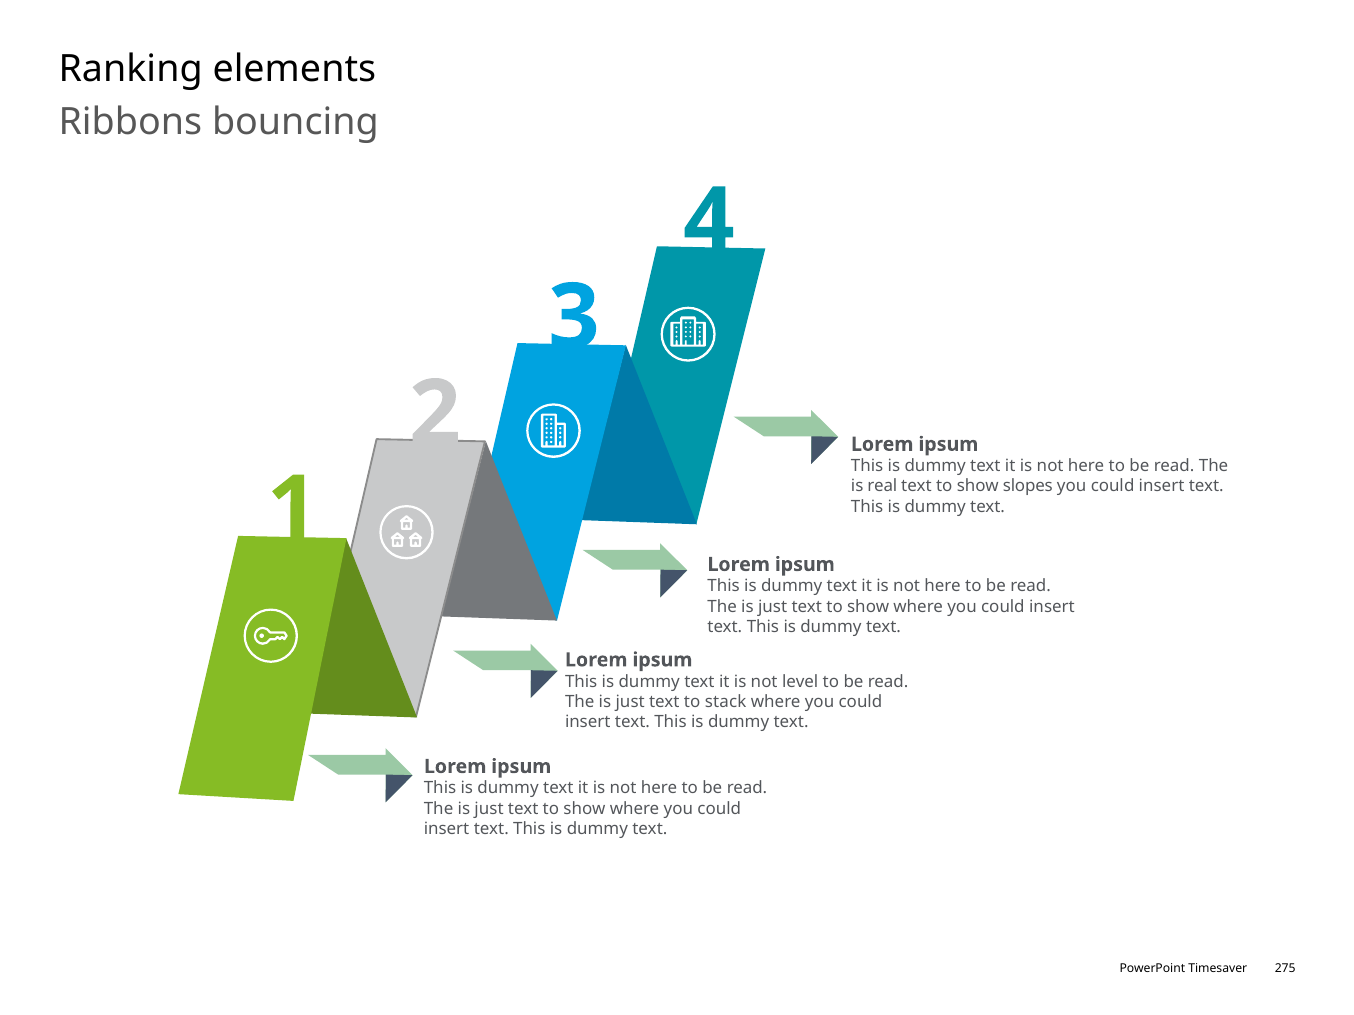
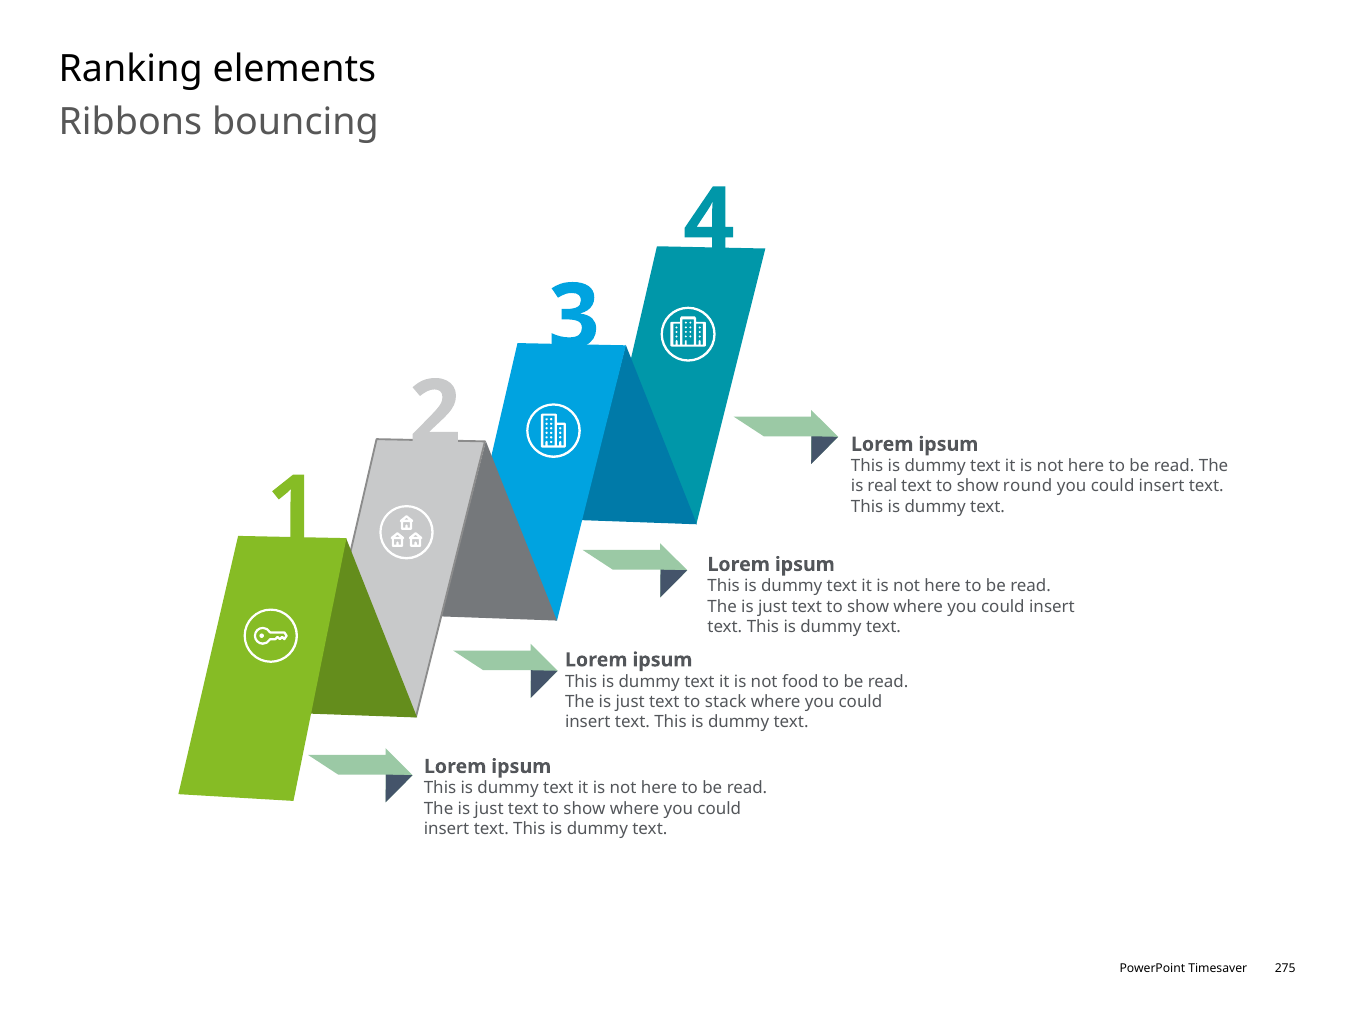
slopes: slopes -> round (1028, 487)
level: level -> food (800, 682)
